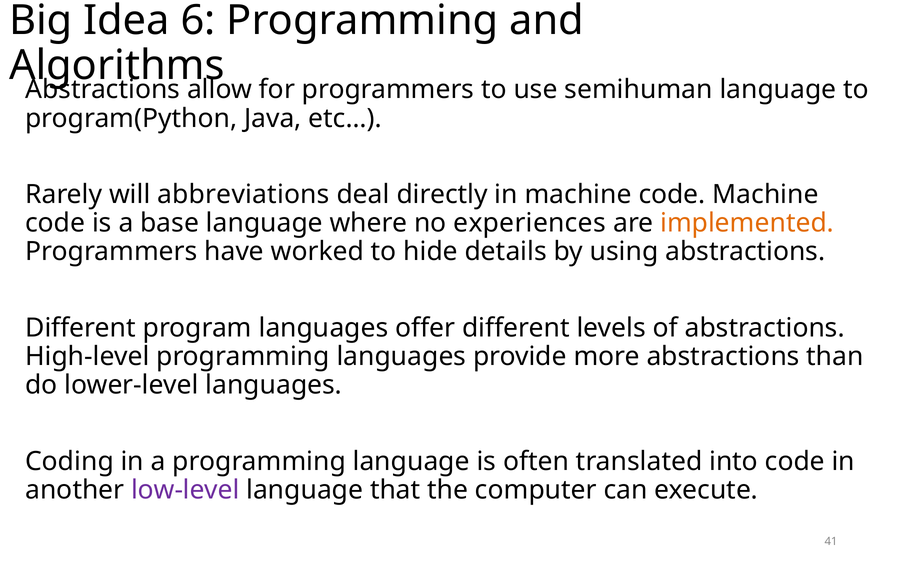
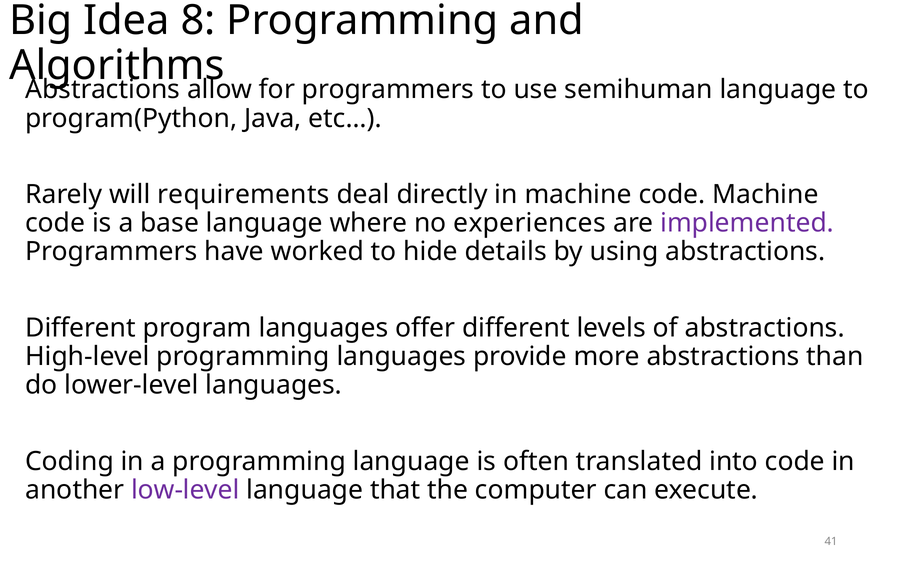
6: 6 -> 8 (198, 20)
abbreviations: abbreviations -> requirements (243, 195)
implemented colour: orange -> purple (747, 223)
